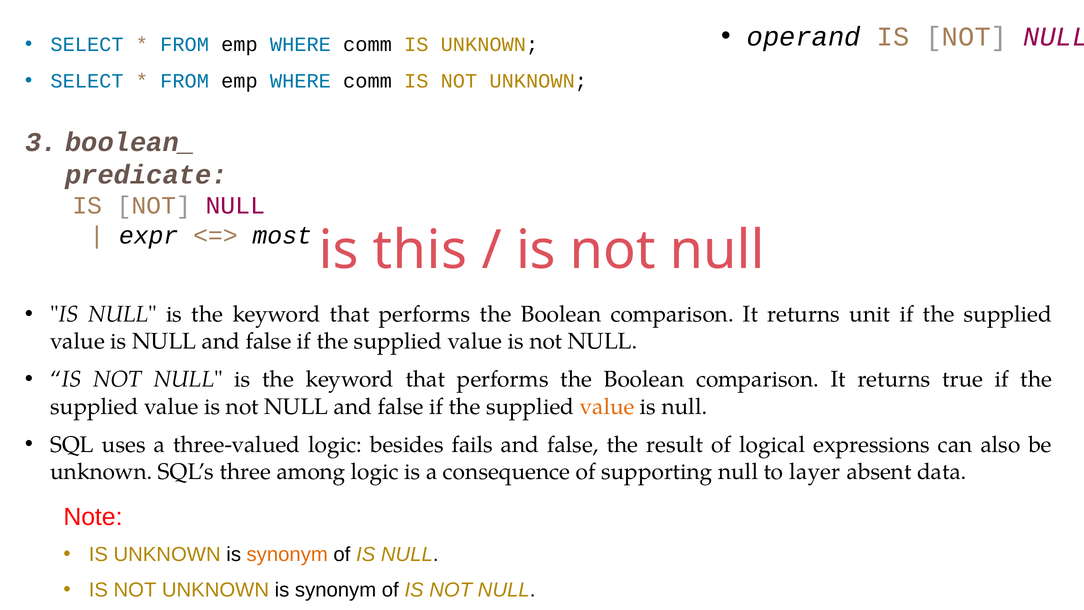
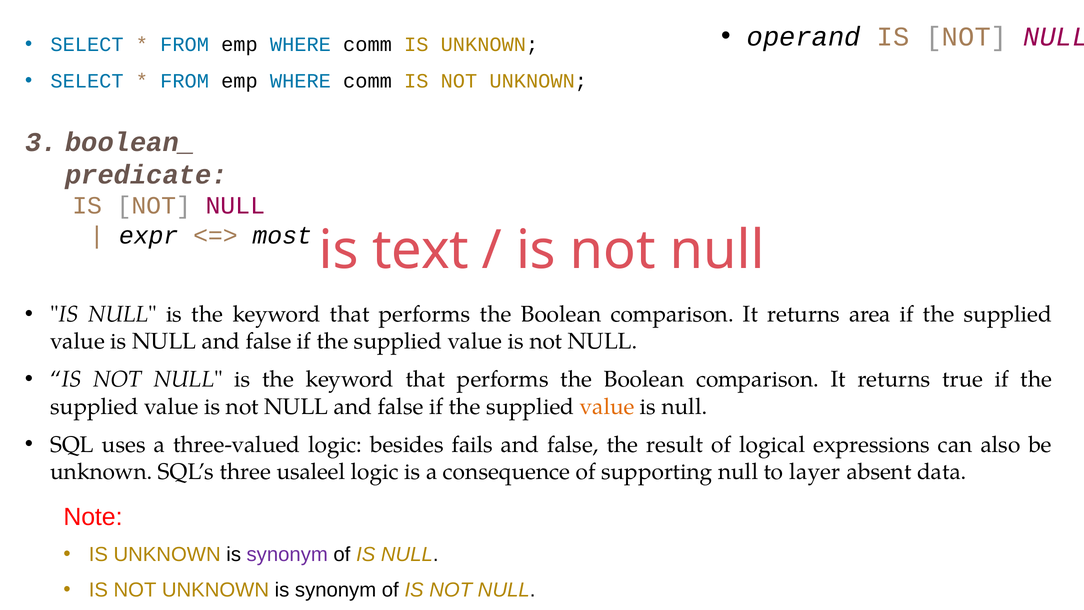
this: this -> text (421, 250)
unit: unit -> area (870, 314)
among: among -> usaleel (311, 471)
synonym colour: orange -> purple (287, 555)
